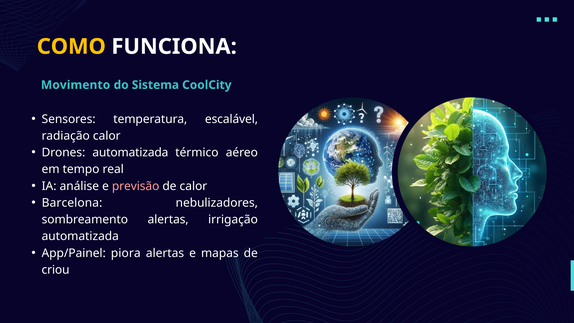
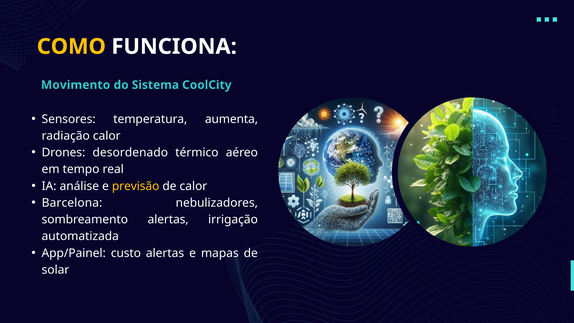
escalável: escalável -> aumenta (231, 119)
Drones automatizada: automatizada -> desordenado (130, 153)
previsão colour: pink -> yellow (136, 186)
piora: piora -> custo (126, 253)
criou: criou -> solar (55, 270)
